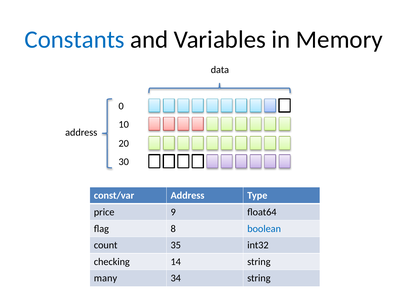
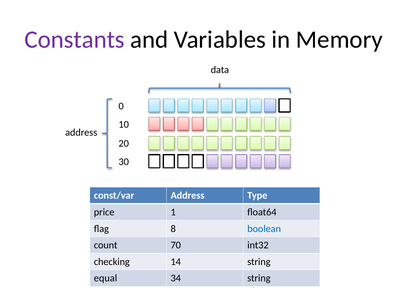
Constants colour: blue -> purple (75, 39)
9: 9 -> 1 (173, 212)
35: 35 -> 70 (176, 245)
many: many -> equal (106, 278)
